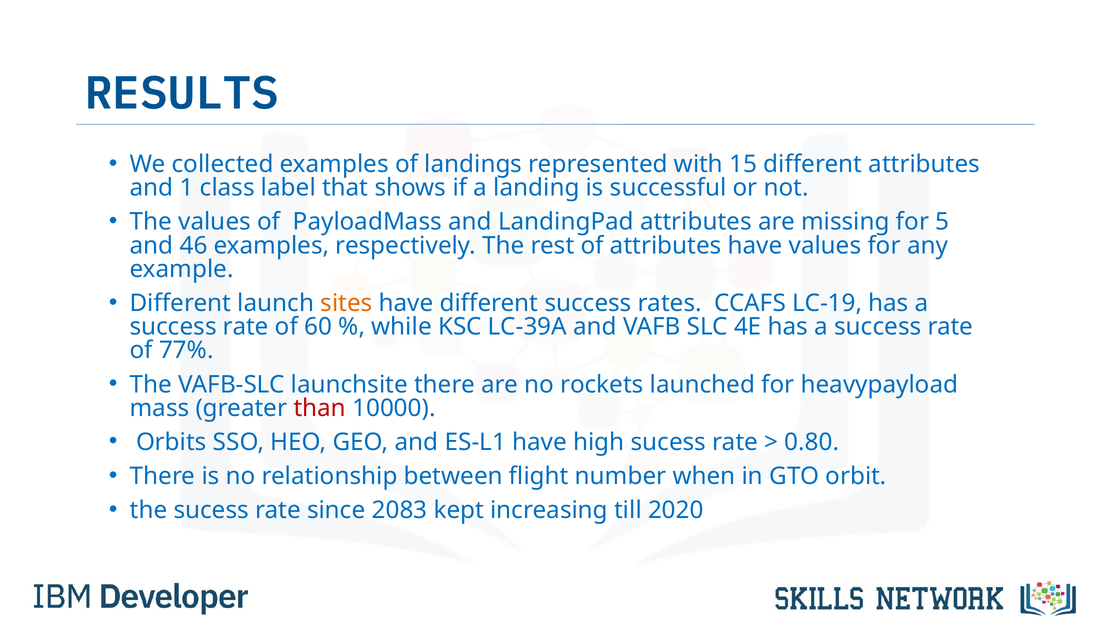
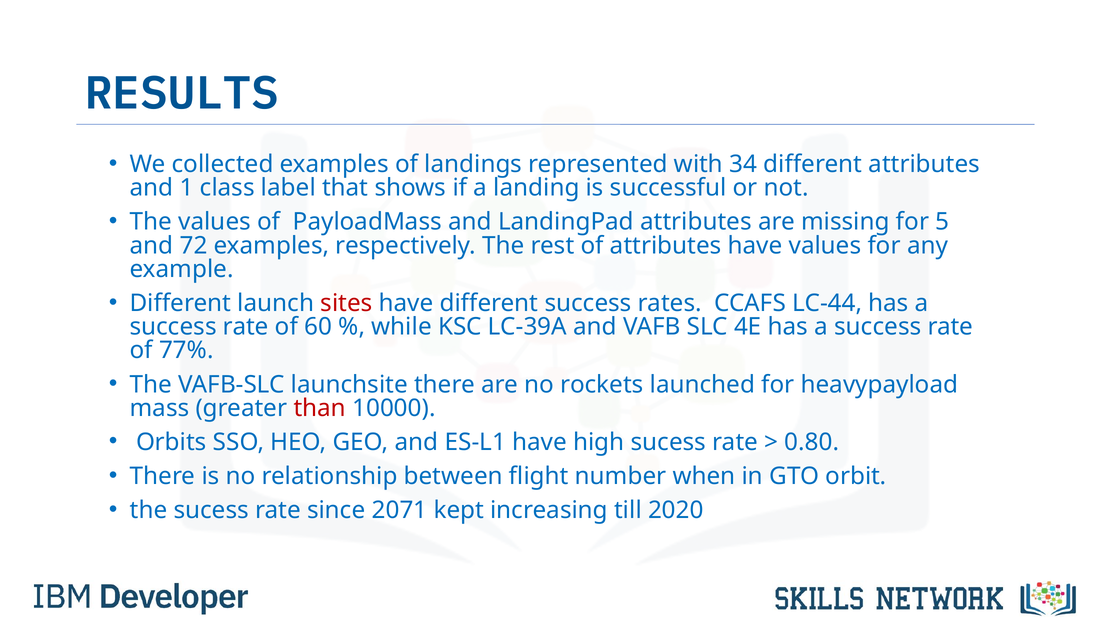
15: 15 -> 34 (743, 164)
46: 46 -> 72 (194, 246)
sites colour: orange -> red (346, 303)
LC-19: LC-19 -> LC-44 (827, 303)
2083: 2083 -> 2071 (400, 510)
